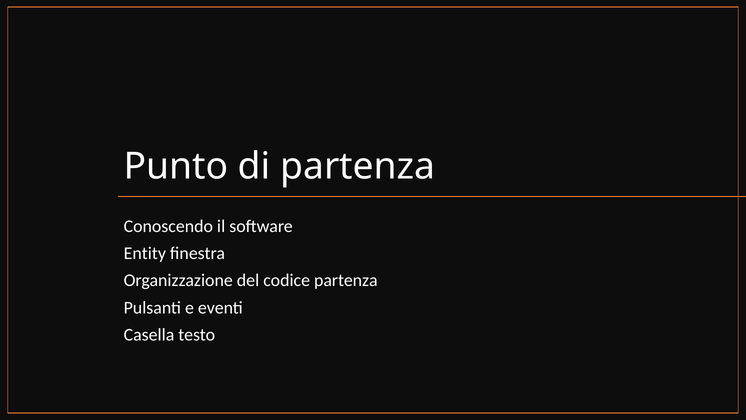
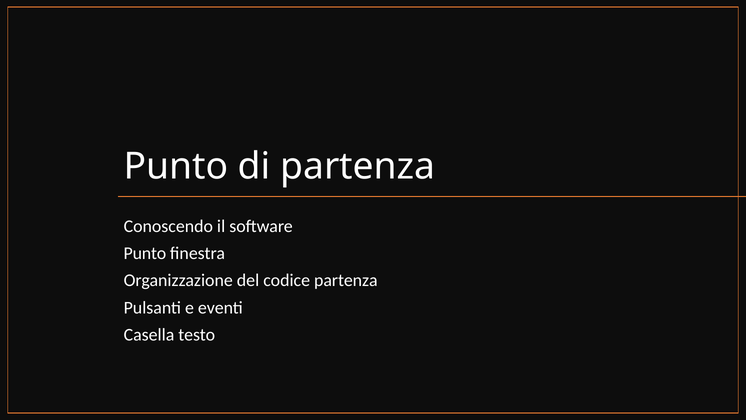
Entity: Entity -> Punto (145, 253)
